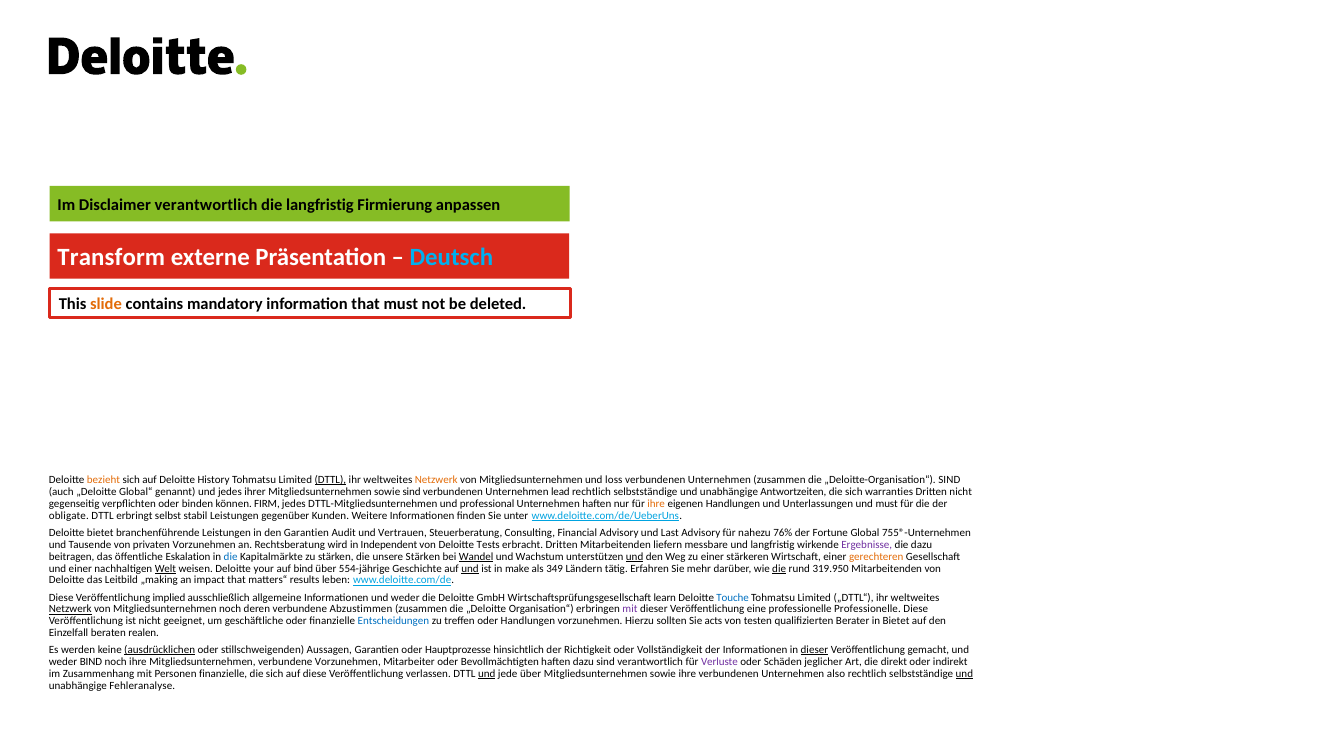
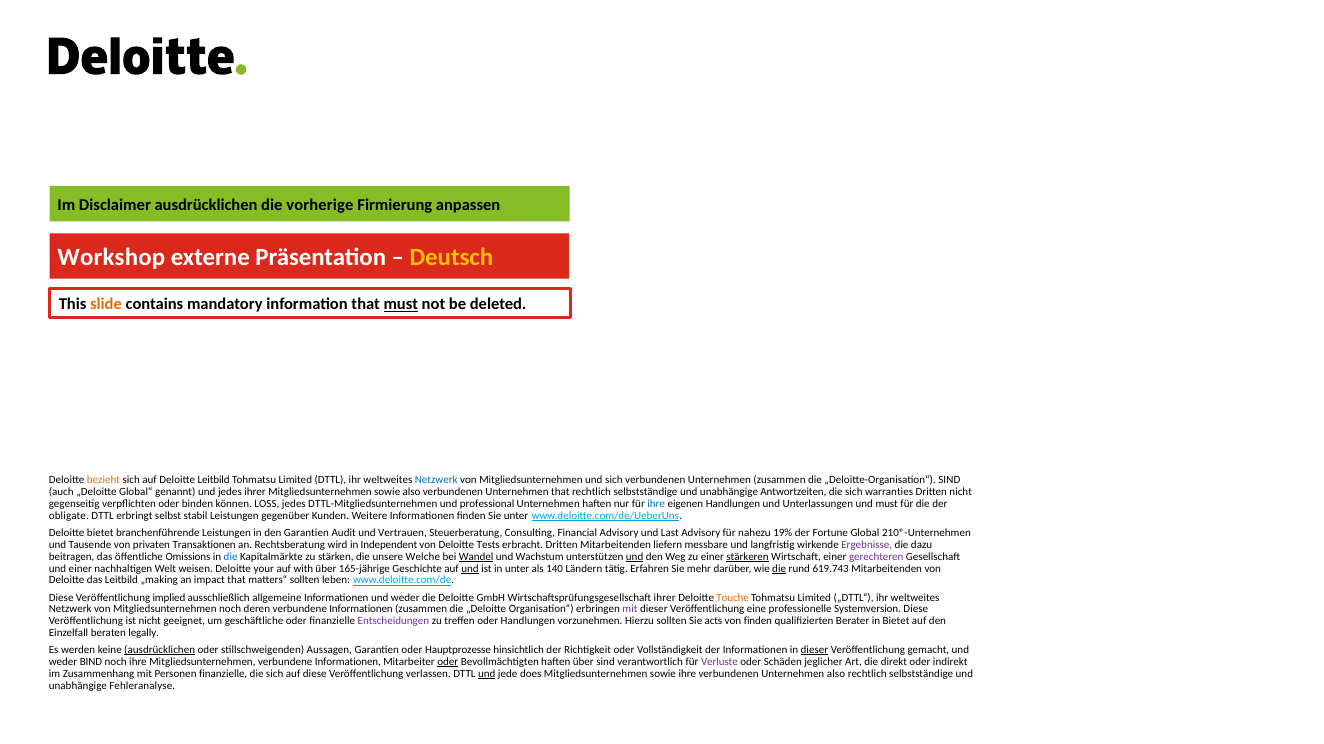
Disclaimer verantwortlich: verantwortlich -> ausdrücklichen (206, 205)
die langfristig: langfristig -> vorherige (320, 205)
Transform: Transform -> Workshop (111, 258)
Deutsch colour: light blue -> yellow (451, 258)
must underline: none -> present (401, 304)
Deloitte History: History -> Leitbild (214, 481)
DTTL underline: present -> none (330, 481)
Netzwerk colour: orange -> blue (436, 481)
und loss: loss -> sich (614, 481)
sowie sind: sind -> also (412, 492)
Unternehmen lead: lead -> that (560, 492)
FIRM: FIRM -> LOSS (267, 504)
ihre colour: orange -> blue (656, 504)
76%: 76% -> 19% (783, 533)
755®-Unternehmen: 755®-Unternehmen -> 210®-Unternehmen (926, 533)
privaten Vorzunehmen: Vorzunehmen -> Transaktionen (204, 545)
Eskalation: Eskalation -> Omissions (188, 557)
unsere Stärken: Stärken -> Welche (423, 557)
stärkeren underline: none -> present (748, 557)
gerechteren colour: orange -> purple (876, 557)
Welt underline: present -> none (165, 569)
auf bind: bind -> with (303, 569)
554-jährige: 554-jährige -> 165-jährige (364, 569)
in make: make -> unter (517, 569)
349: 349 -> 140 (555, 569)
319.950: 319.950 -> 619.743 (831, 569)
matters“ results: results -> sollten (305, 581)
Wirtschaftsprüfungsgesellschaft learn: learn -> ihrer (665, 598)
Touche colour: blue -> orange (733, 598)
Netzwerk underline: present -> none (70, 610)
deren verbundene Abzustimmen: Abzustimmen -> Informationen (361, 610)
professionelle Professionelle: Professionelle -> Systemversion (868, 610)
Entscheidungen colour: blue -> purple (393, 622)
von testen: testen -> finden (758, 622)
realen: realen -> legally (144, 634)
Mitgliedsunternehmen verbundene Vorzunehmen: Vorzunehmen -> Informationen (348, 662)
oder underline: none -> present (448, 662)
haften dazu: dazu -> über (583, 662)
jede über: über -> does (531, 674)
und underline: present -> none (964, 674)
